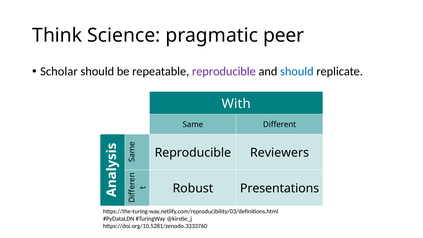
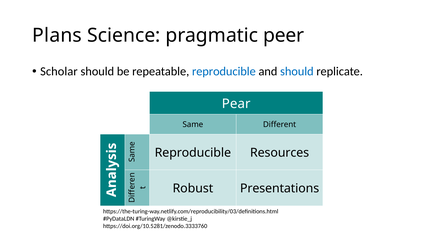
Think: Think -> Plans (57, 36)
reproducible colour: purple -> blue (224, 72)
With: With -> Pear (236, 104)
Reviewers: Reviewers -> Resources (280, 153)
